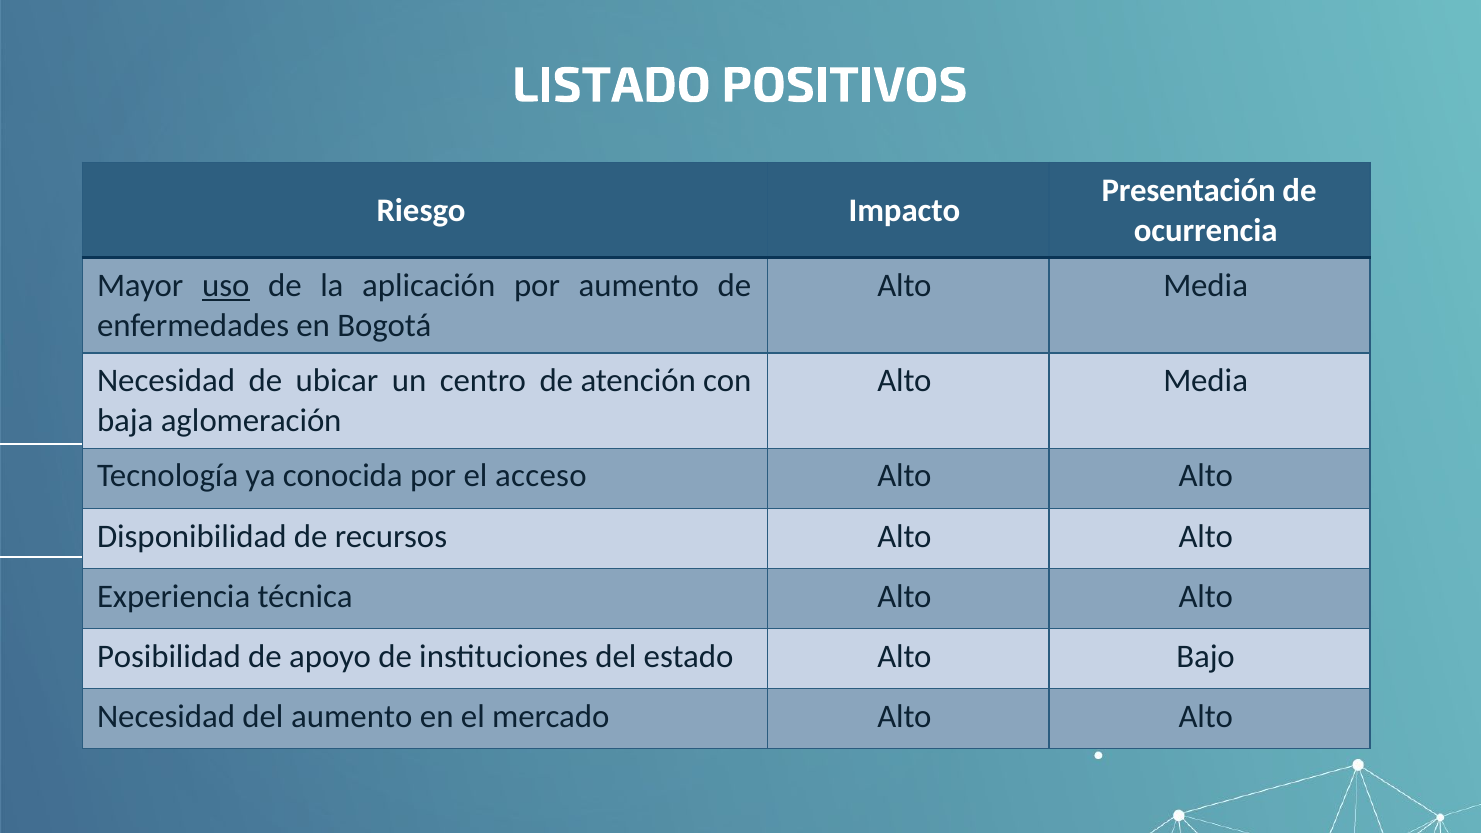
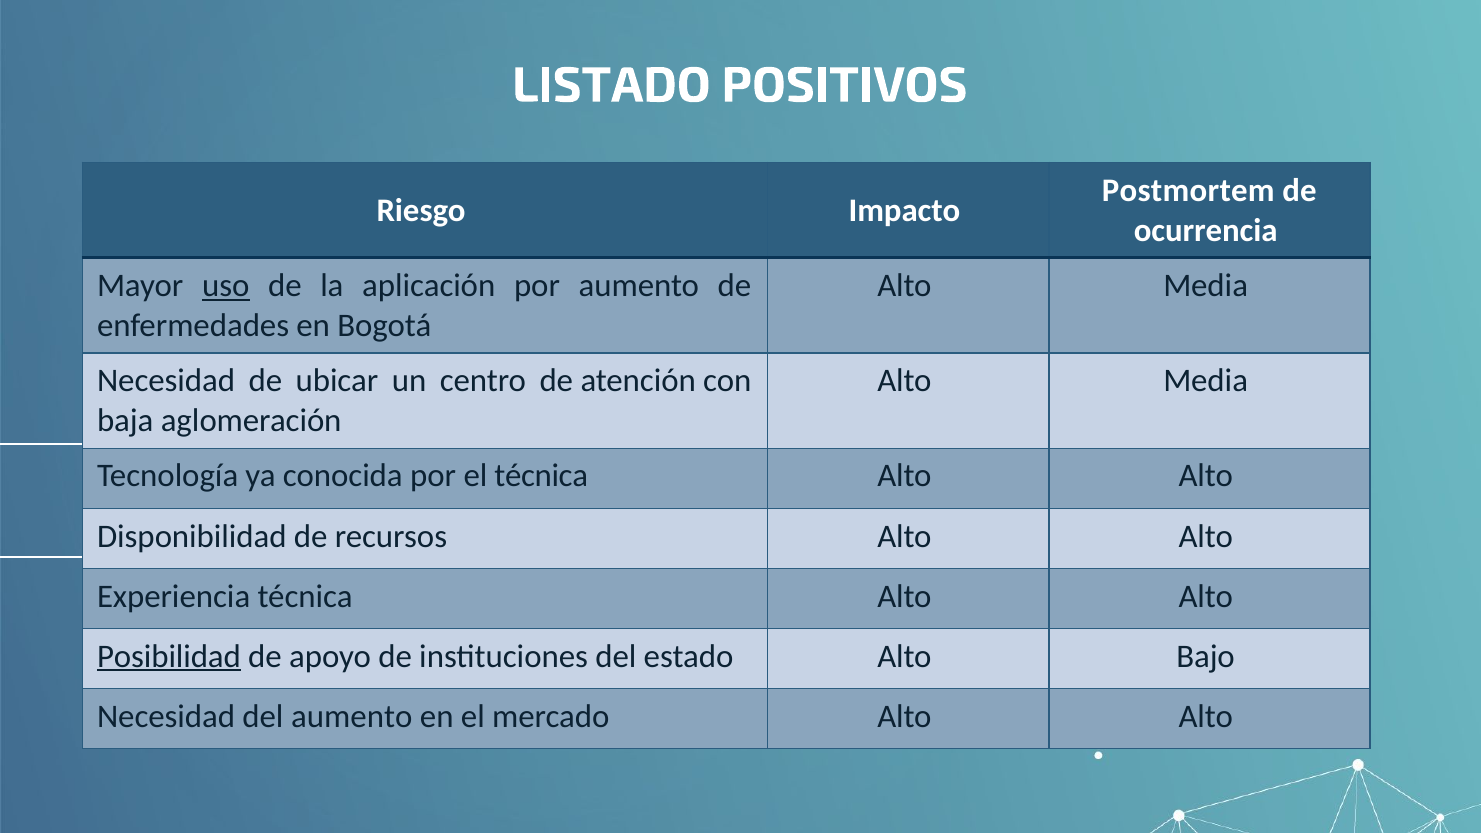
Presentación: Presentación -> Postmortem (1188, 190)
el acceso: acceso -> técnica (541, 476)
Posibilidad underline: none -> present (169, 656)
